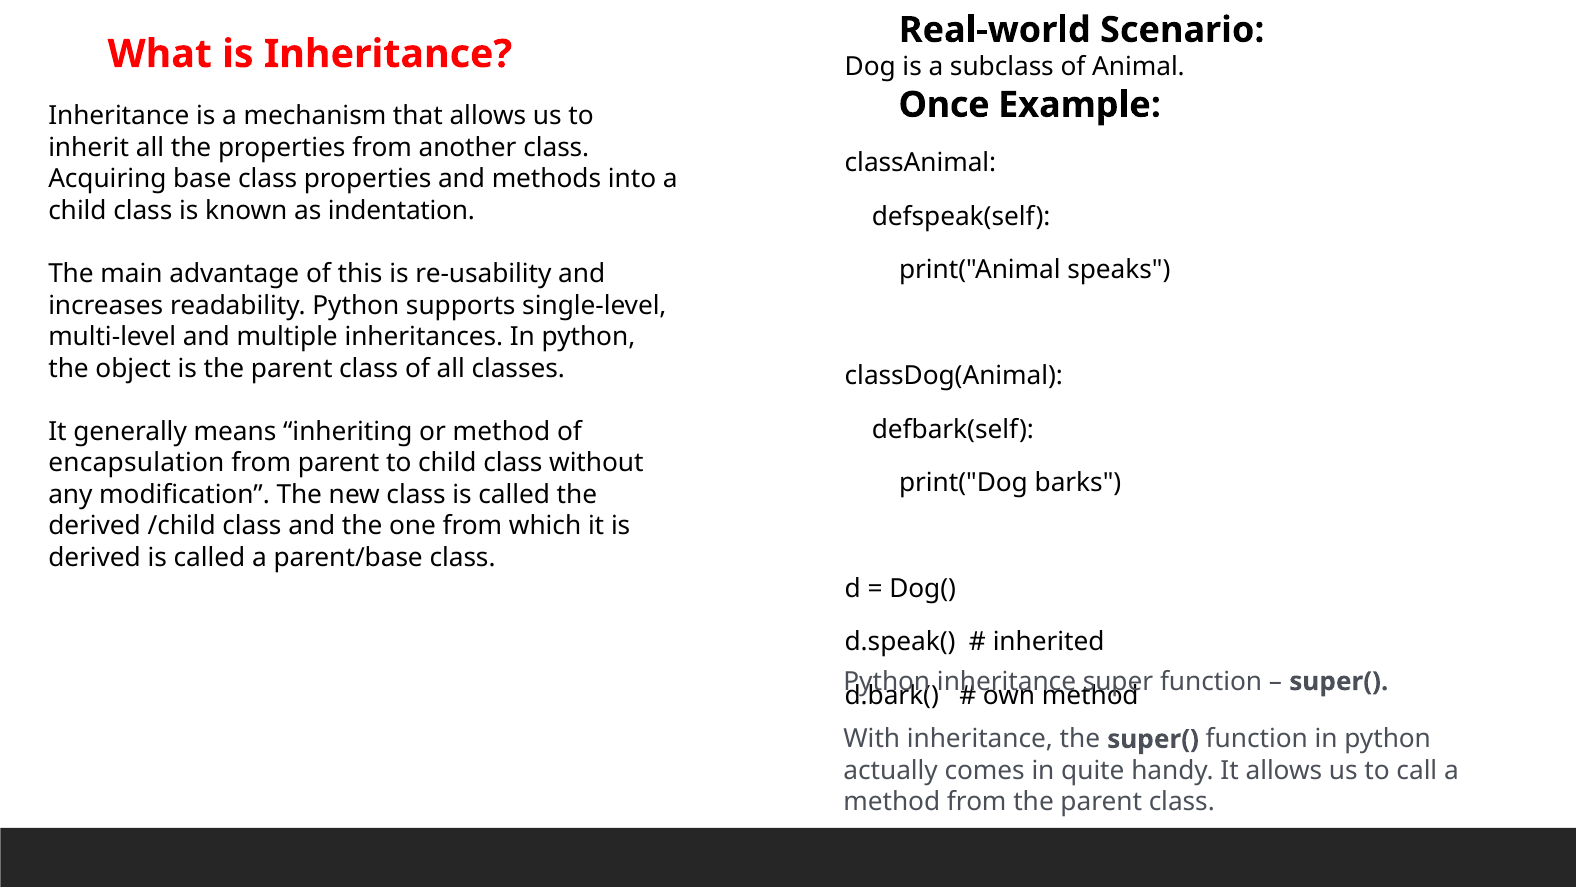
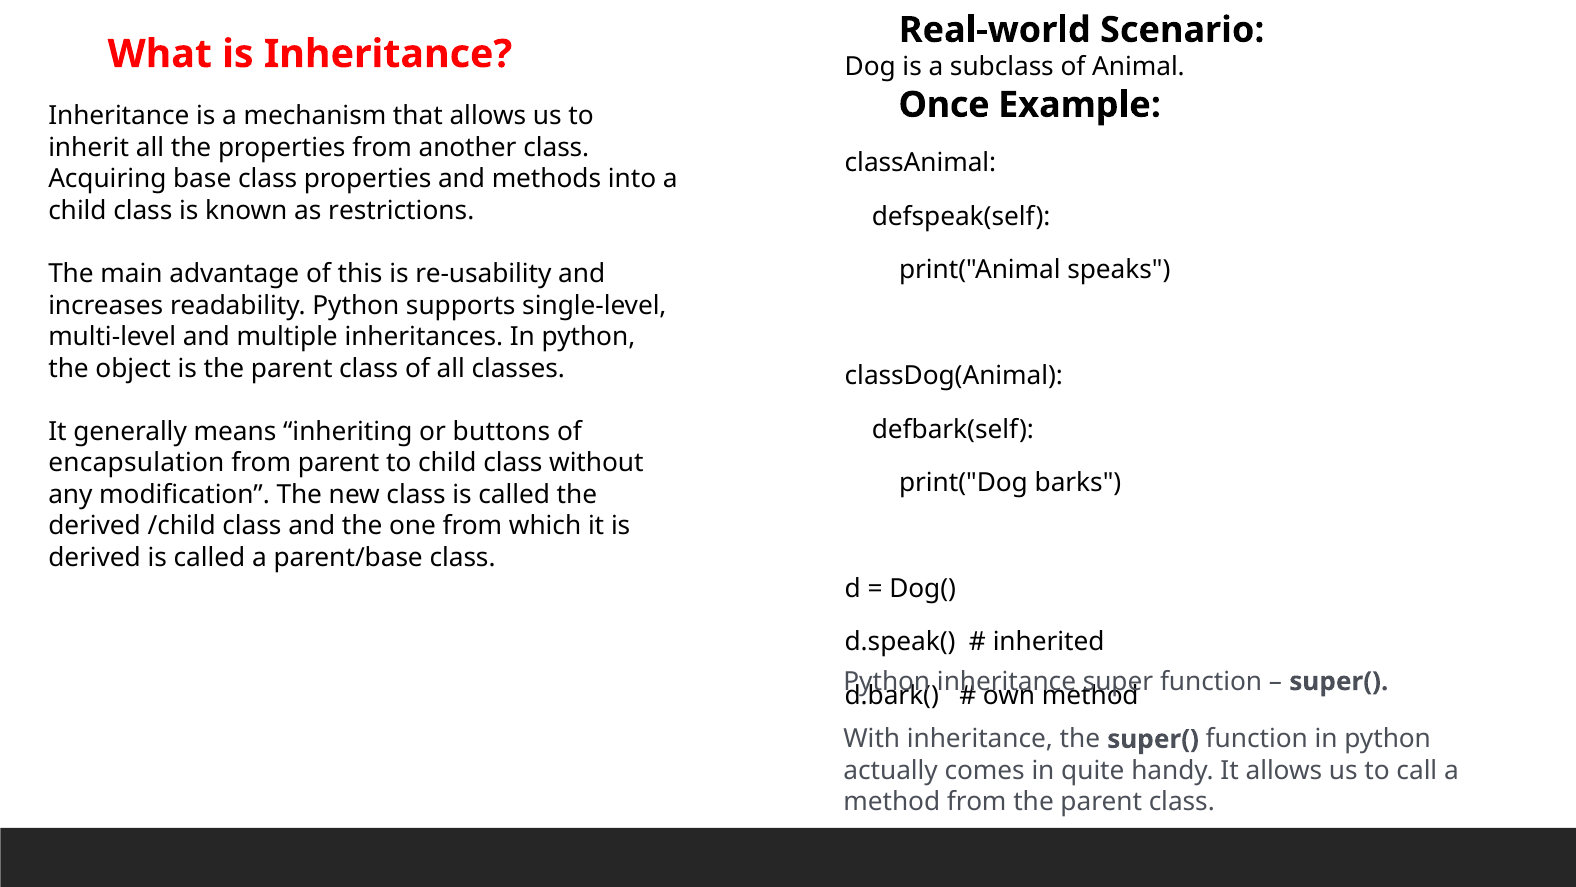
indentation: indentation -> restrictions (401, 211)
or method: method -> buttons (501, 431)
